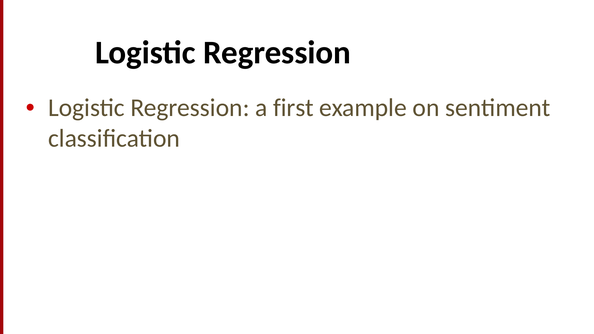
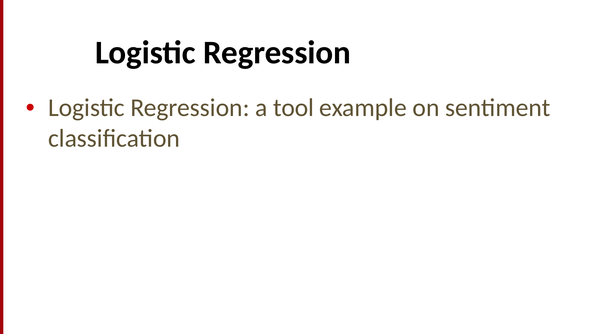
first: first -> tool (294, 108)
